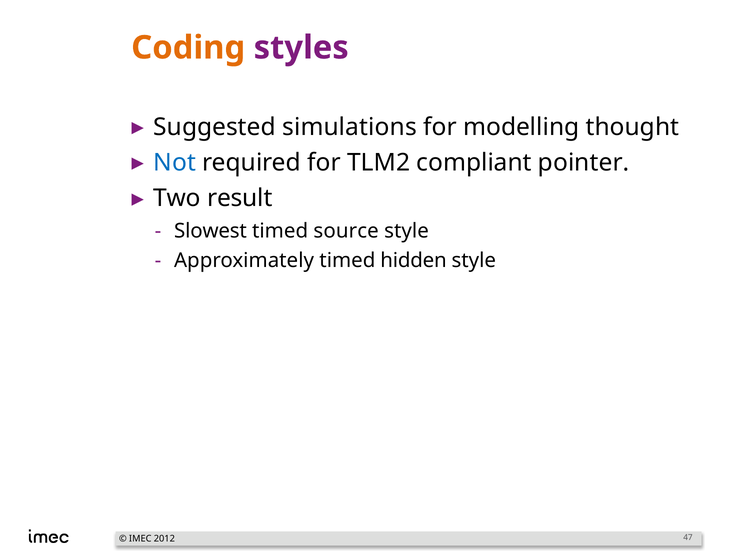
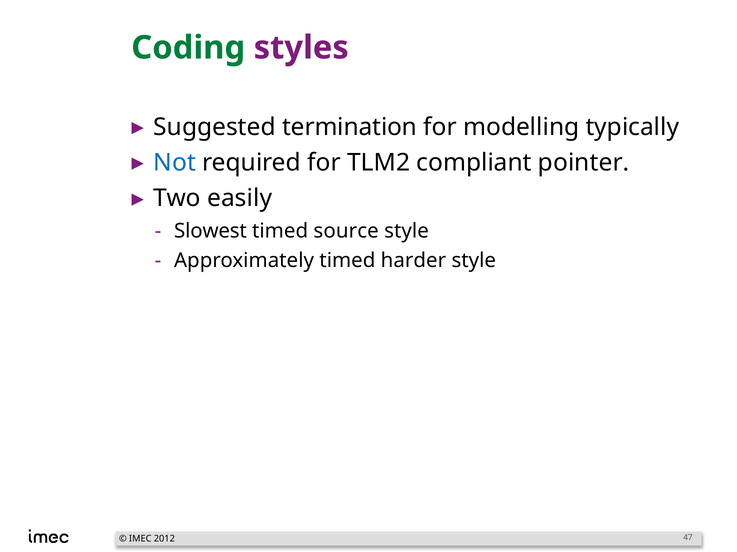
Coding colour: orange -> green (188, 48)
simulations: simulations -> termination (350, 127)
thought: thought -> typically (632, 127)
result: result -> easily (240, 199)
hidden: hidden -> harder (413, 261)
